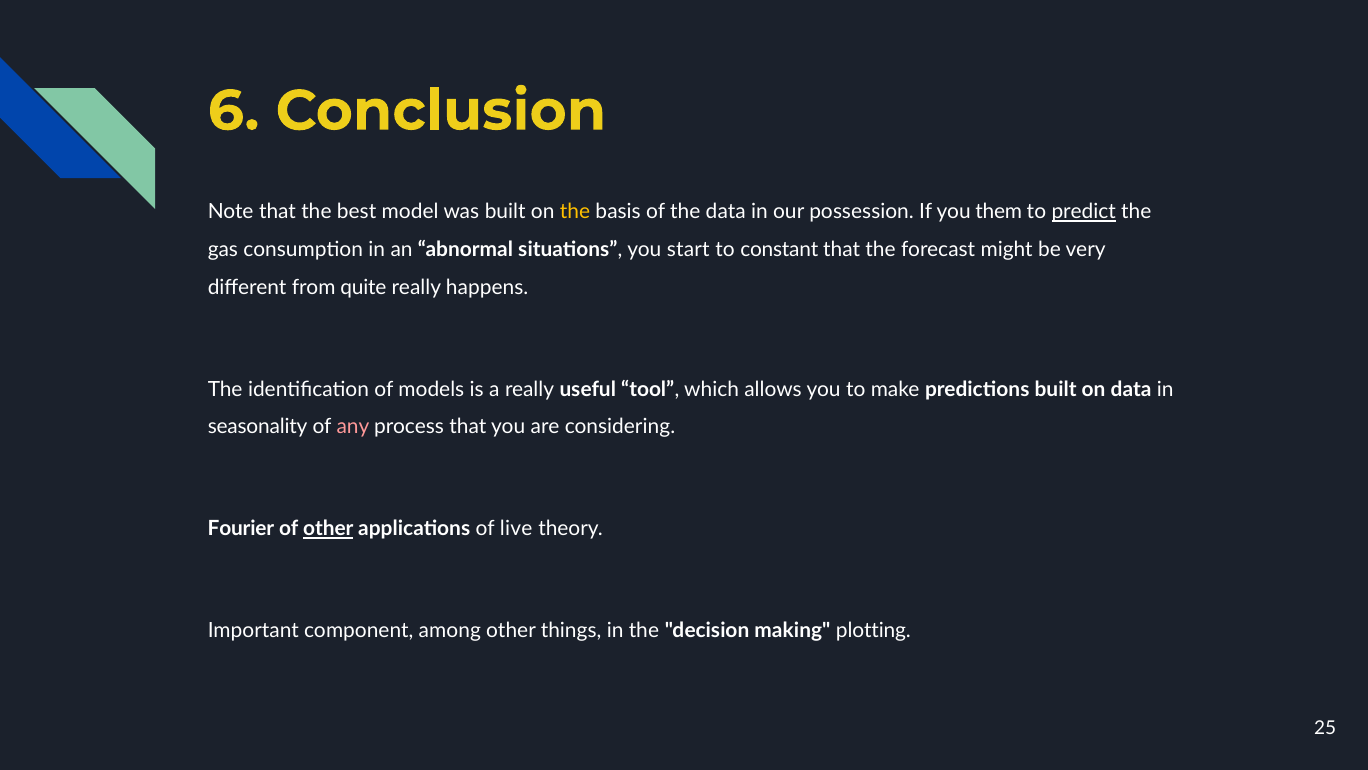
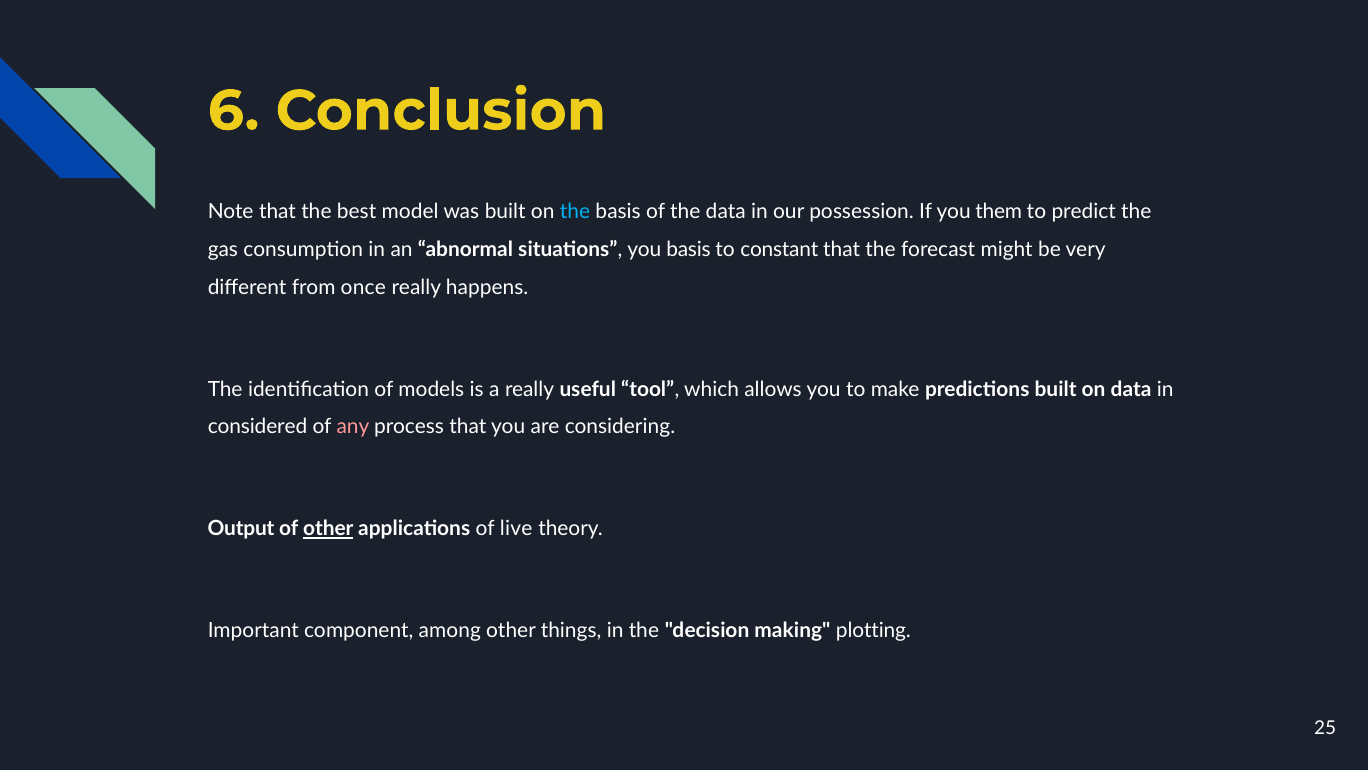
the colour: yellow -> light blue (575, 212)
predict underline: present -> none (1084, 212)
you start: start -> basis (689, 250)
quite: quite -> once (363, 287)
seasonality: seasonality -> considered (258, 427)
Fourier: Fourier -> Output (241, 529)
